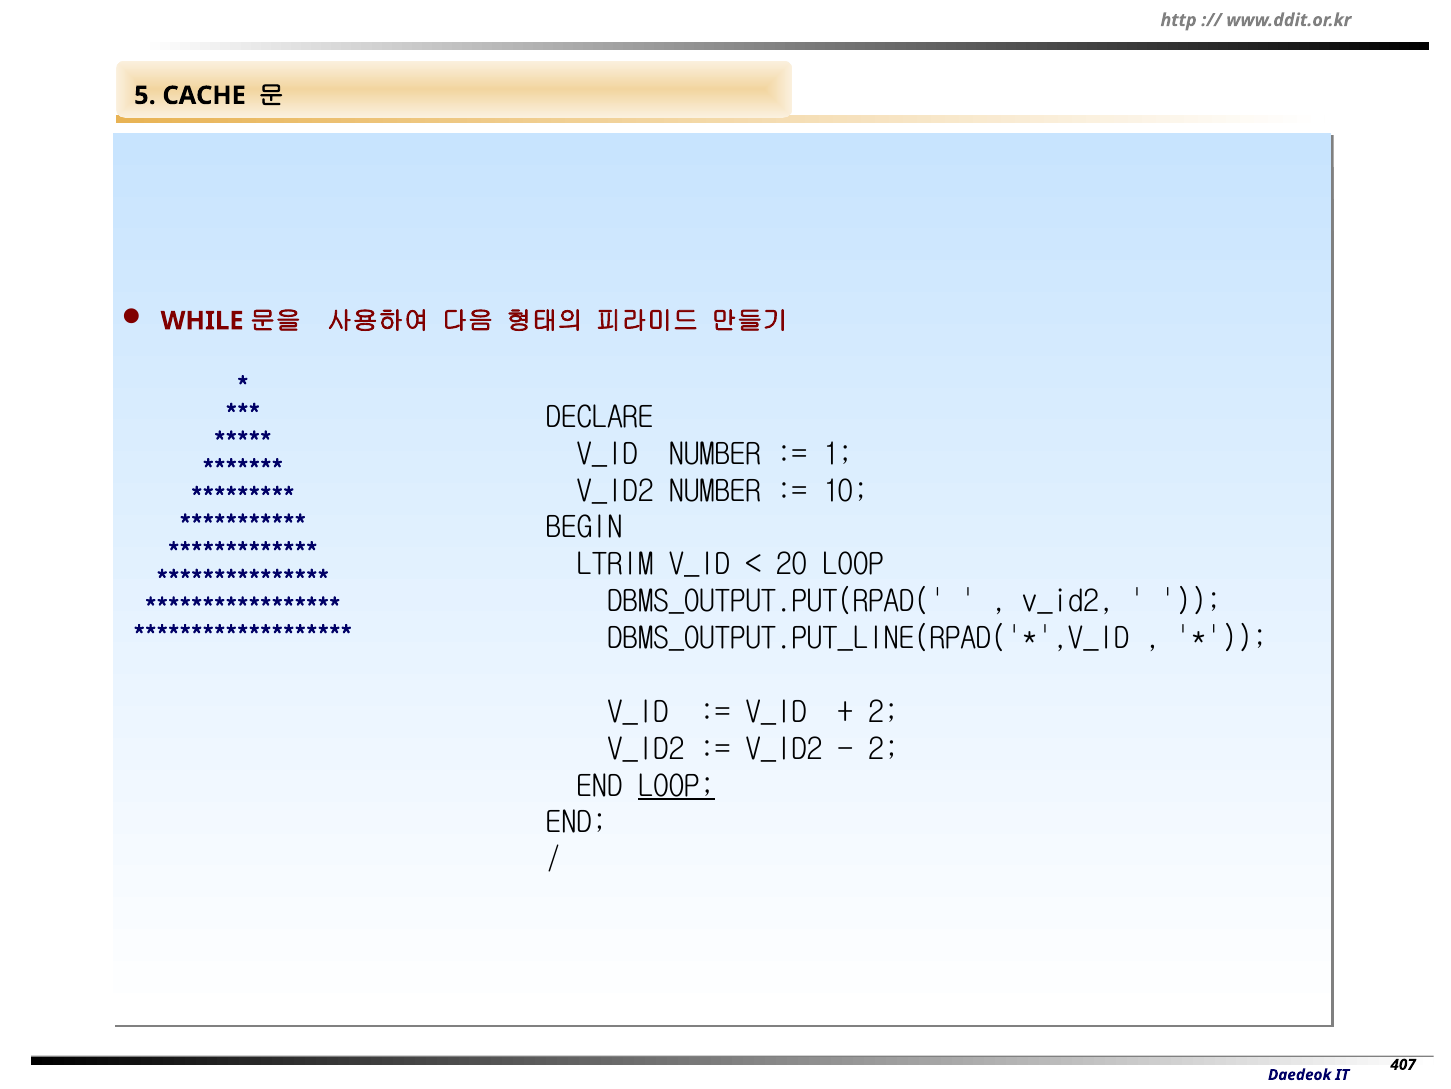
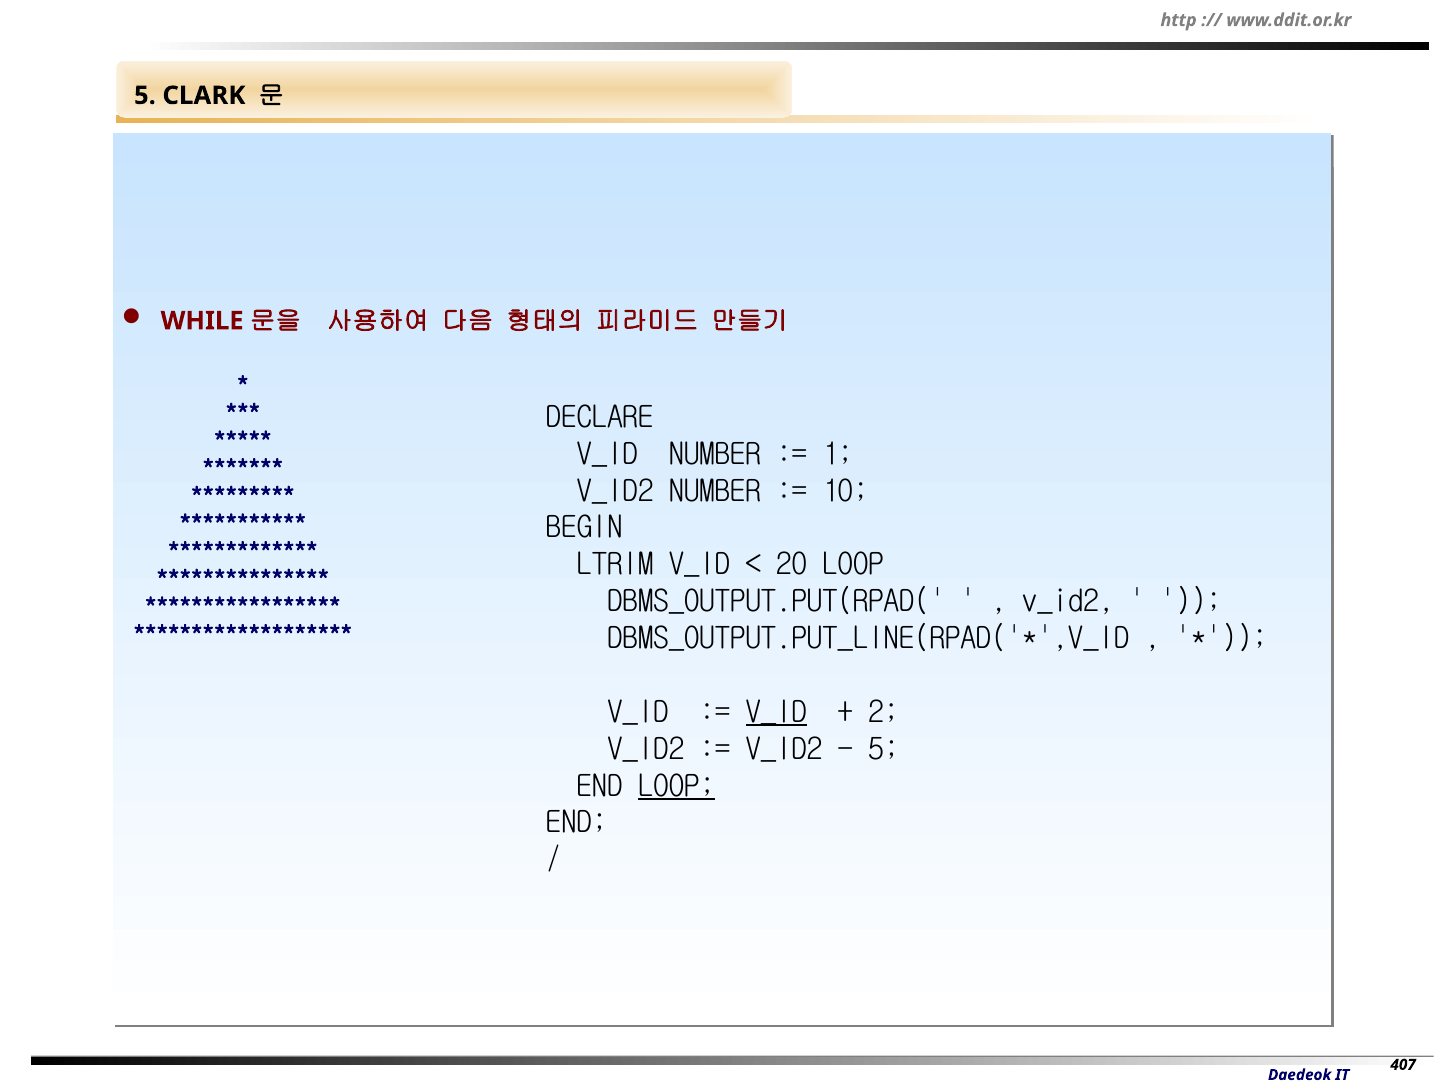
CACHE: CACHE -> CLARK (204, 95)
V_ID underline: none -> present (776, 712)
2: 2 -> 5 (884, 748)
